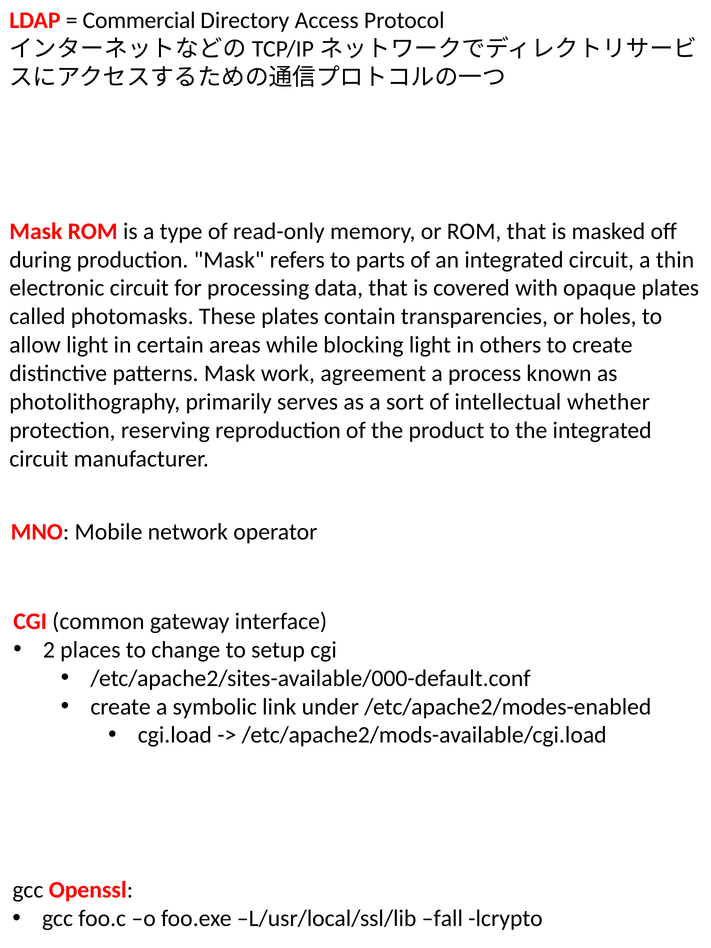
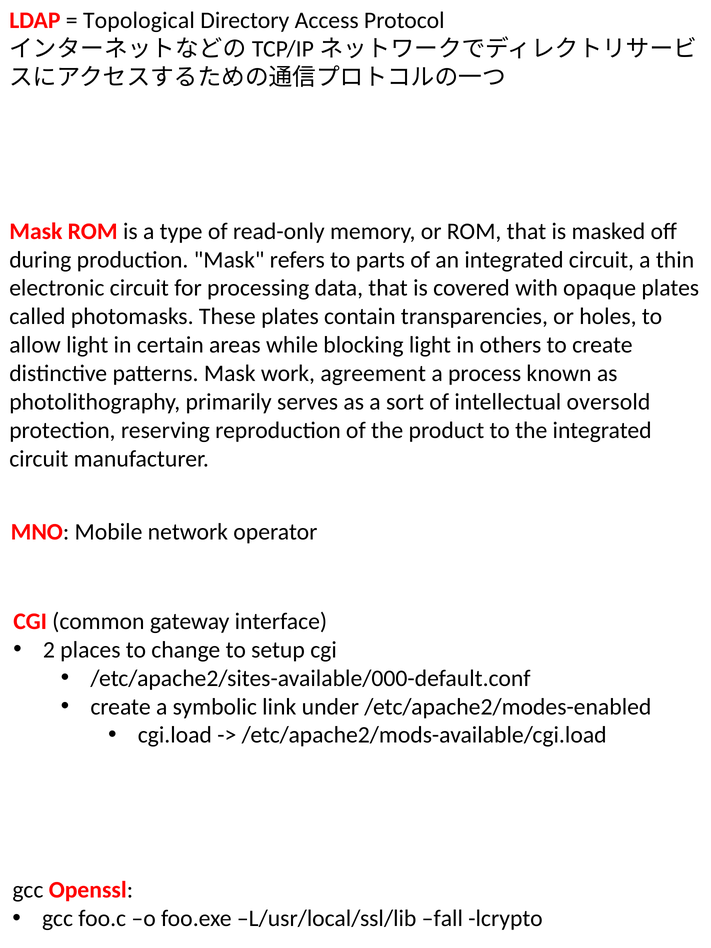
Commercial: Commercial -> Topological (139, 21)
whether: whether -> oversold (609, 402)
